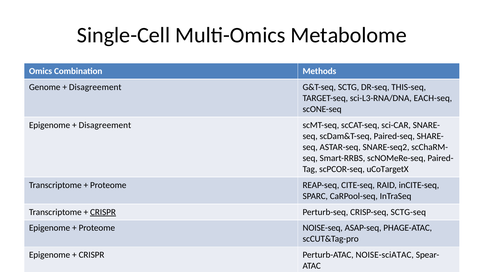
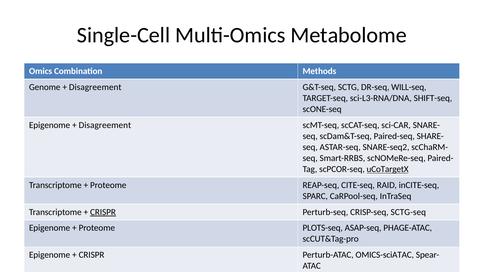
THIS-seq: THIS-seq -> WILL-seq (409, 87)
EACH-seq: EACH-seq -> SHIFT-seq (433, 98)
uCoTargetX underline: none -> present (388, 169)
NOISE-seq: NOISE-seq -> PLOTS-seq (323, 228)
NOISE-sciATAC: NOISE-sciATAC -> OMICS-sciATAC (385, 255)
